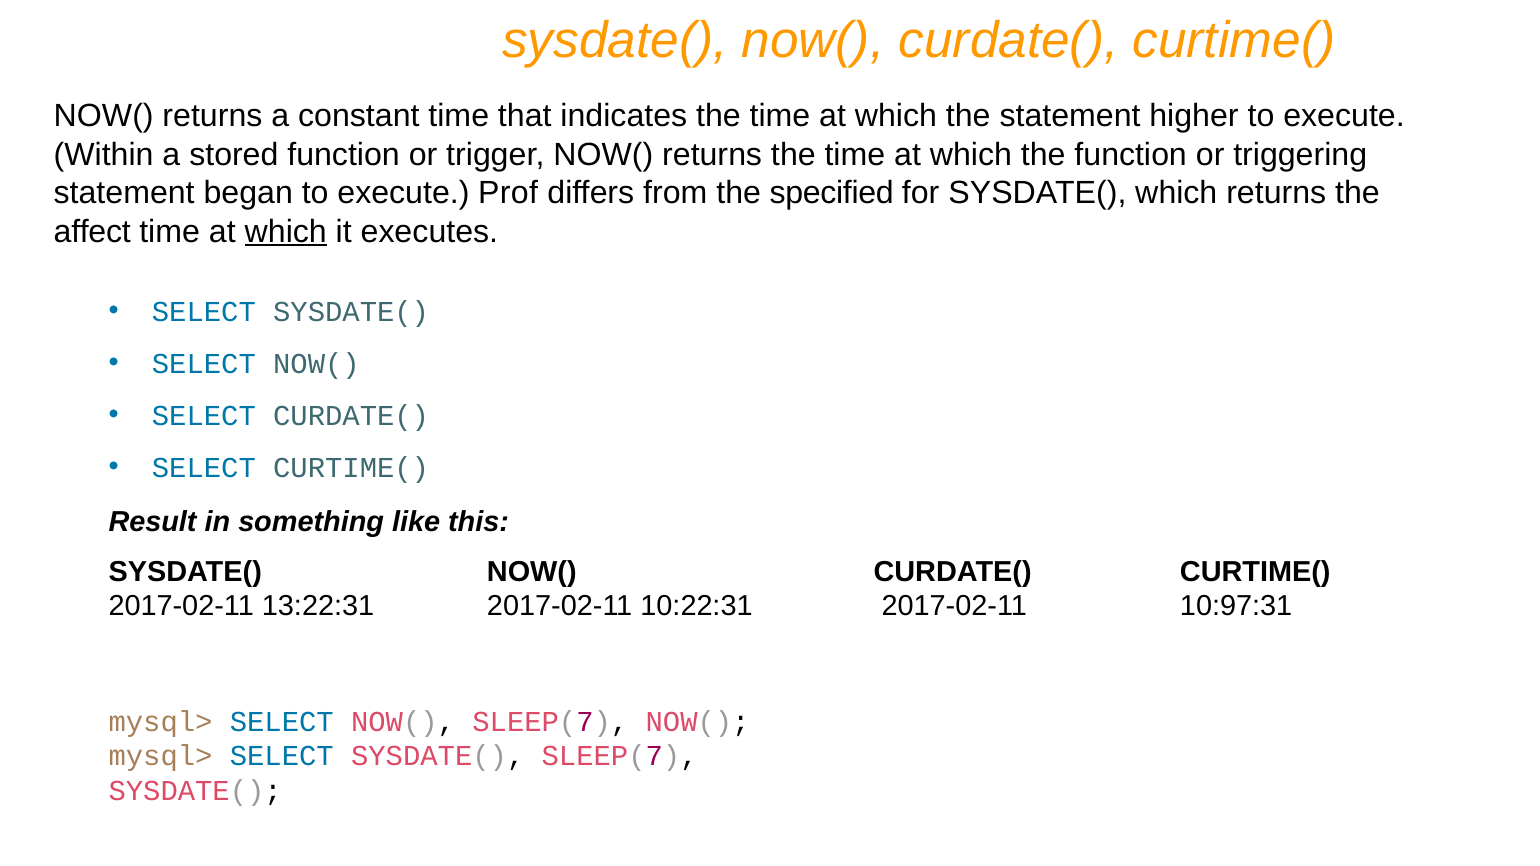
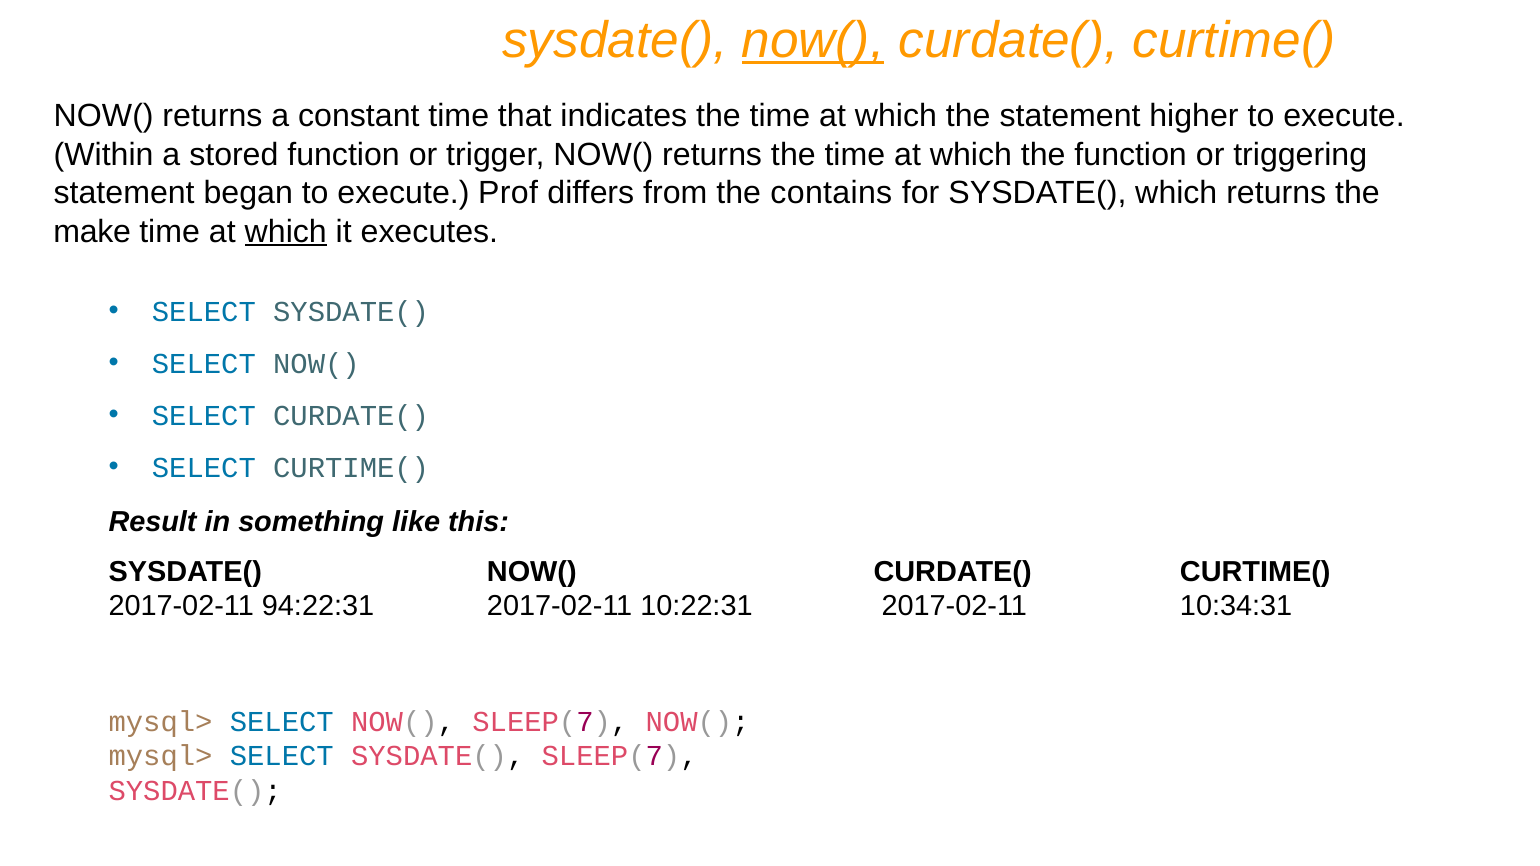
now( underline: none -> present (813, 40)
specified: specified -> contains (831, 193)
affect: affect -> make (92, 231)
13:22:31: 13:22:31 -> 94:22:31 (318, 606)
10:97:31: 10:97:31 -> 10:34:31 (1236, 606)
